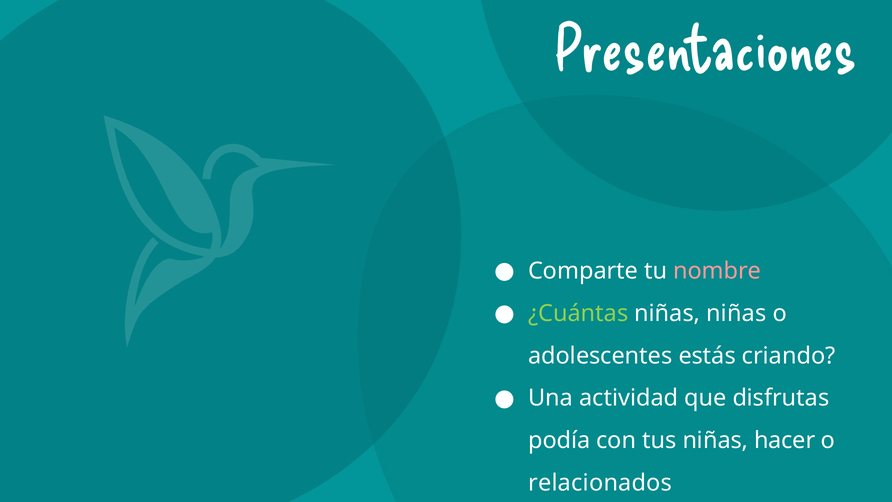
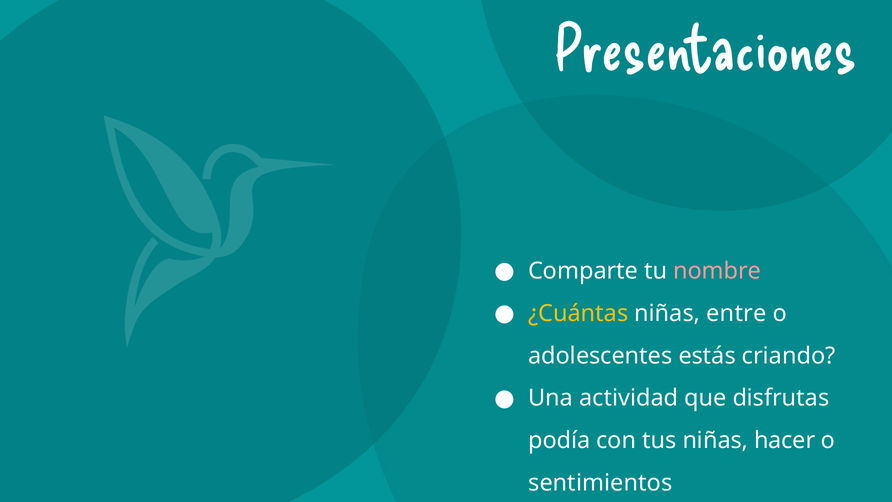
¿Cuántas colour: light green -> yellow (578, 313)
niñas niñas: niñas -> entre (736, 313)
relacionados: relacionados -> sentimientos (600, 483)
